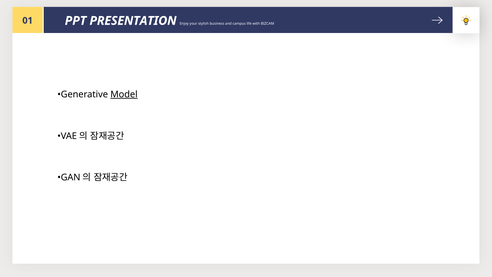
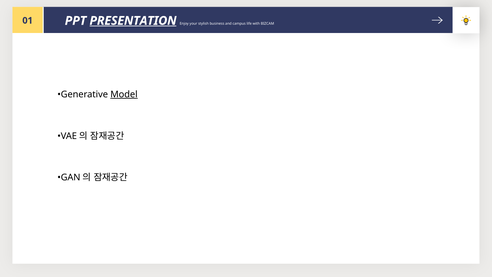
PRESENTATION underline: none -> present (133, 21)
